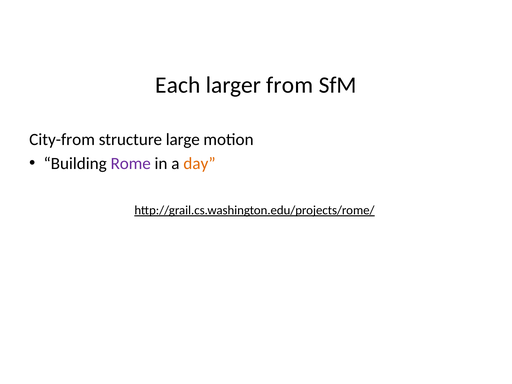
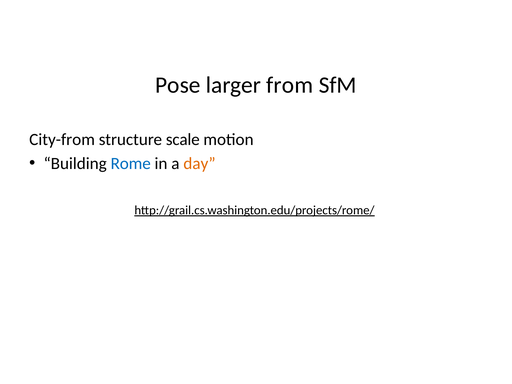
Each: Each -> Pose (178, 85)
large: large -> scale (183, 140)
Rome colour: purple -> blue (131, 164)
